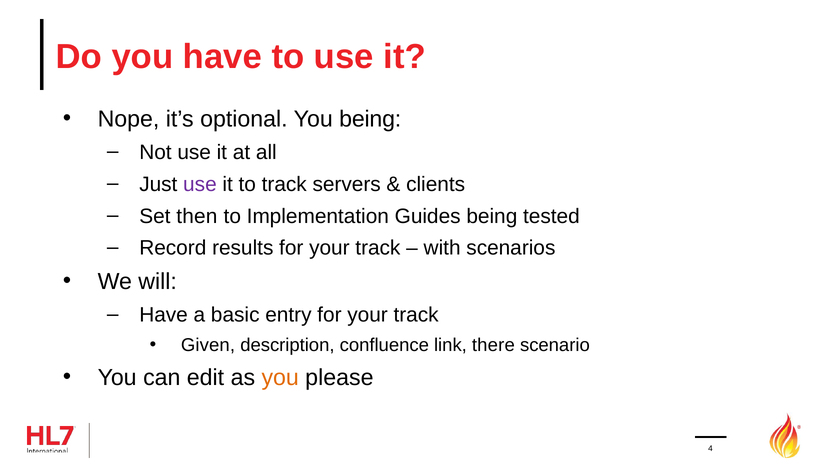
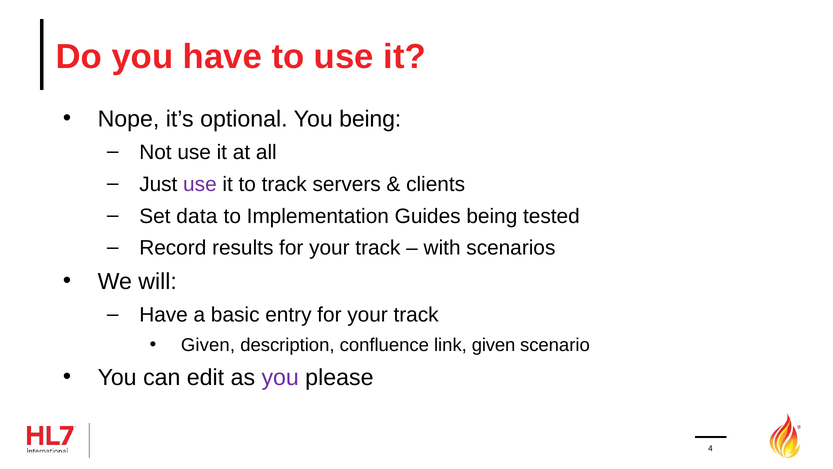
then: then -> data (197, 216)
link there: there -> given (494, 345)
you colour: orange -> purple (280, 377)
